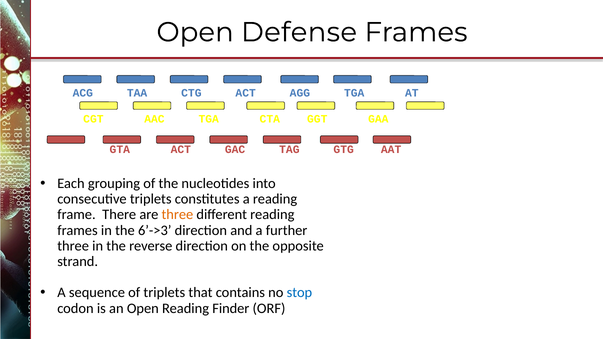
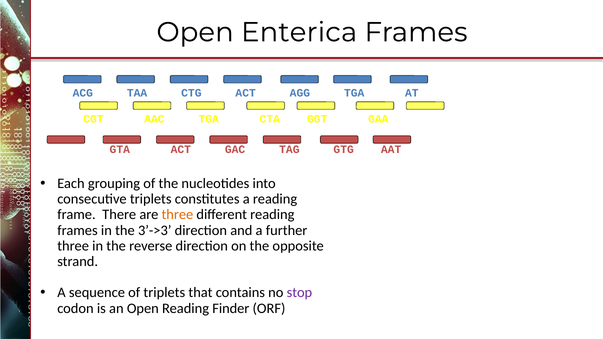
Defense: Defense -> Enterica (299, 32)
6’->3: 6’->3 -> 3’->3 (155, 230)
stop colour: blue -> purple (299, 293)
